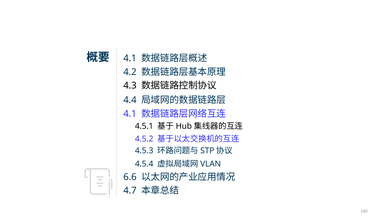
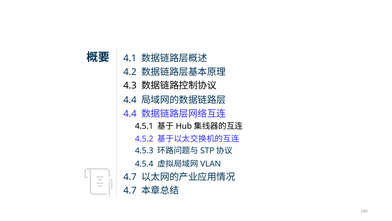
4.1: 4.1 -> 4.4 (130, 113)
6.6: 6.6 -> 4.7 (130, 177)
